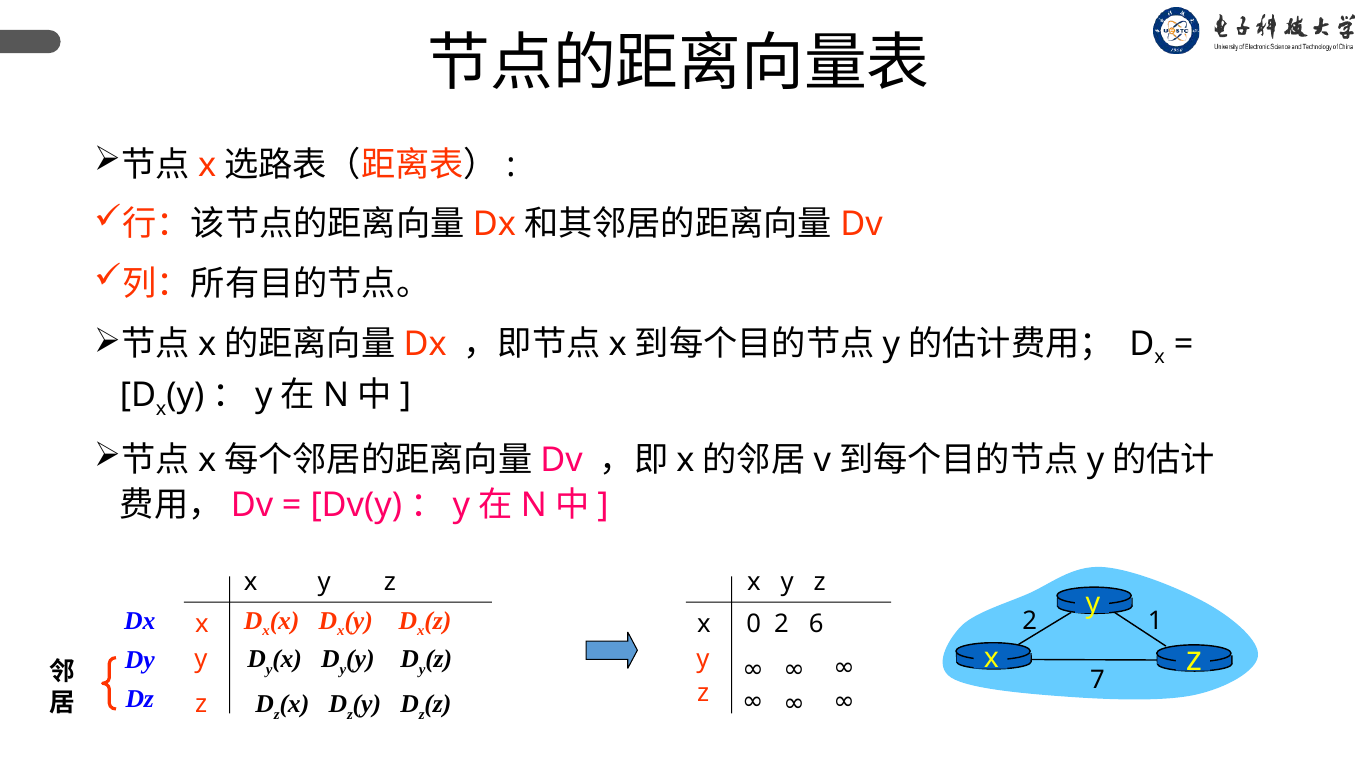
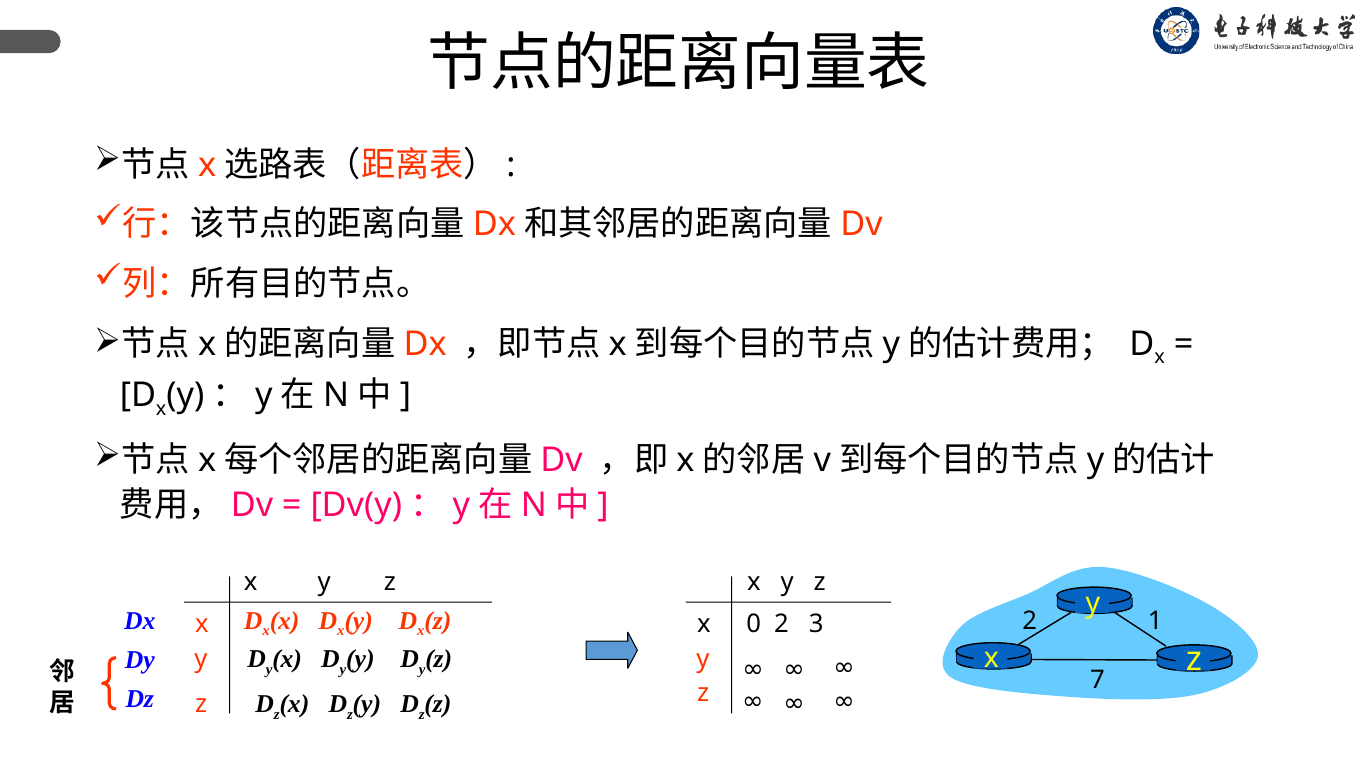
6: 6 -> 3 (816, 624)
